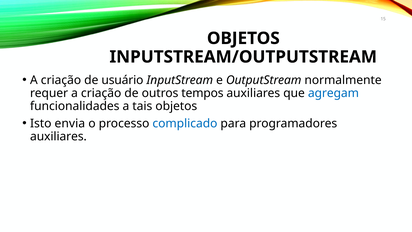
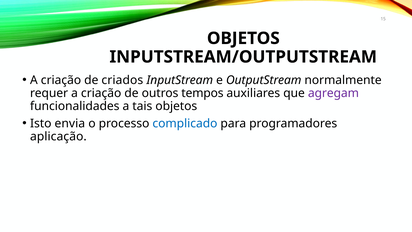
usuário: usuário -> criados (122, 80)
agregam colour: blue -> purple (333, 93)
auxiliares: auxiliares -> aplicação (58, 136)
